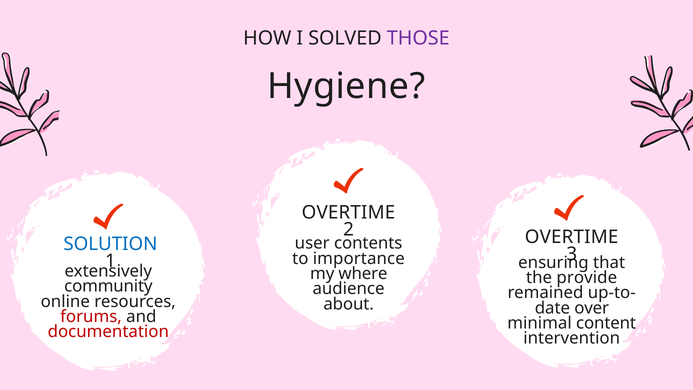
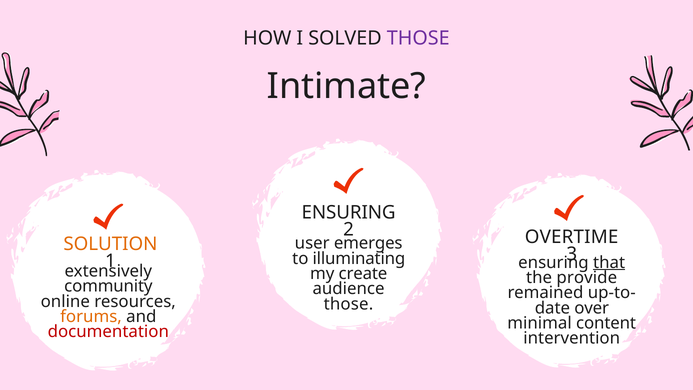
Hygiene: Hygiene -> Intimate (347, 86)
OVERTIME: OVERTIME -> ENSURING (349, 213)
contents: contents -> emerges (368, 243)
SOLUTION colour: blue -> orange (110, 244)
importance: importance -> illuminating (359, 258)
that underline: none -> present (609, 262)
where: where -> create (363, 274)
about: about -> those (348, 304)
forums colour: red -> orange (91, 317)
